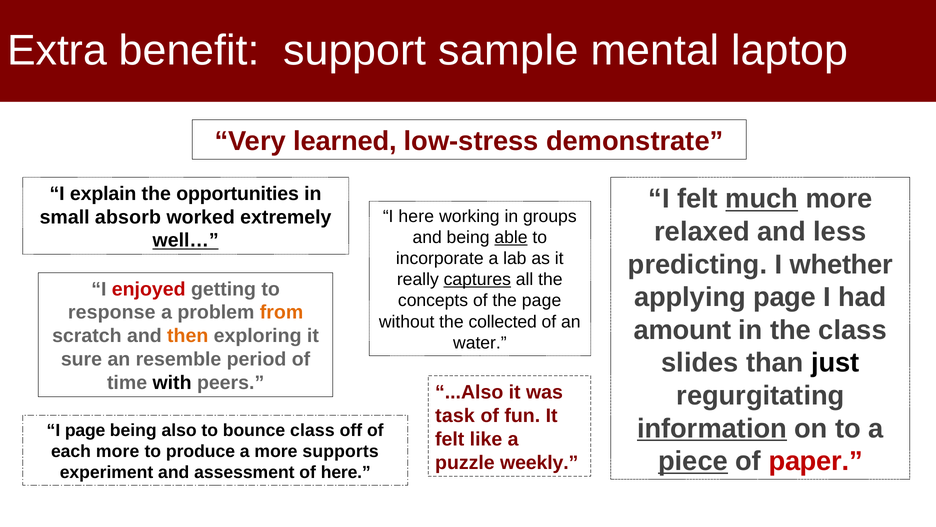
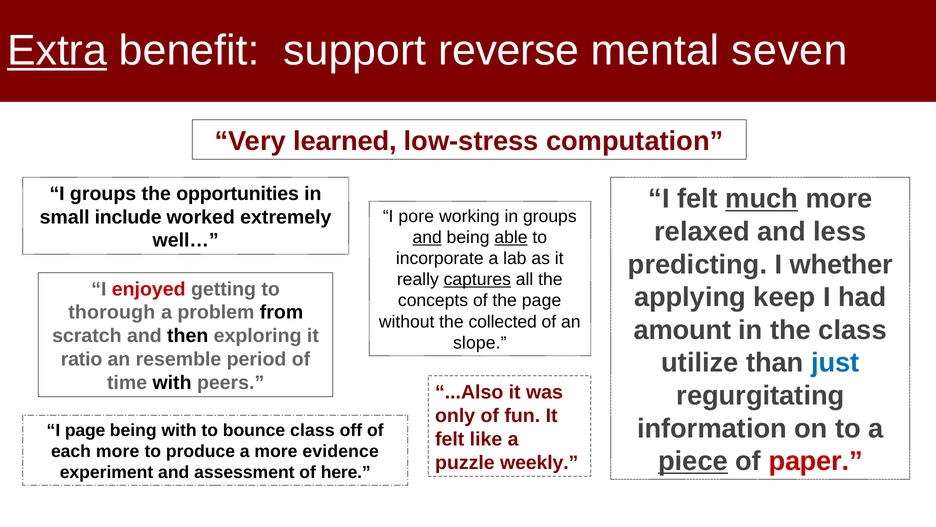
Extra underline: none -> present (57, 51)
sample: sample -> reverse (509, 51)
laptop: laptop -> seven (789, 51)
demonstrate: demonstrate -> computation (635, 141)
I explain: explain -> groups (103, 193)
absorb: absorb -> include (128, 217)
I here: here -> pore (416, 216)
and underline: none -> present (427, 237)
well… underline: present -> none (186, 240)
applying page: page -> keep (785, 297)
response: response -> thorough (112, 312)
from colour: orange -> black (282, 312)
then colour: orange -> black (188, 336)
water: water -> slope (480, 342)
sure: sure -> ratio (82, 359)
slides: slides -> utilize (700, 363)
just colour: black -> blue (835, 363)
task: task -> only (455, 415)
information underline: present -> none (712, 428)
being also: also -> with (179, 430)
supports: supports -> evidence (341, 451)
